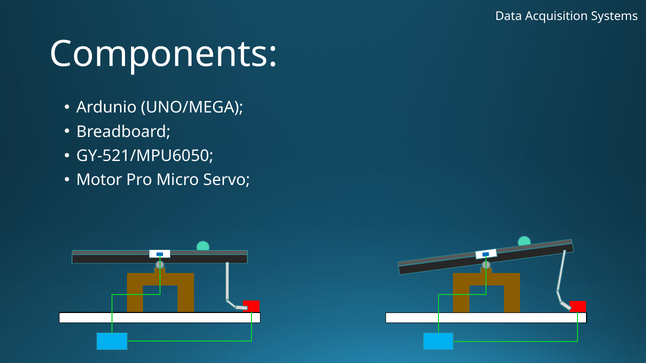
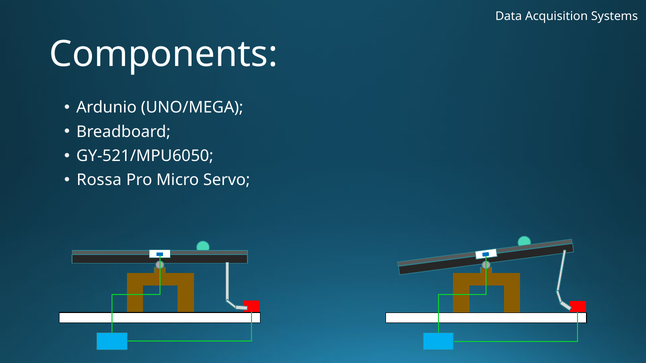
Motor: Motor -> Rossa (99, 180)
